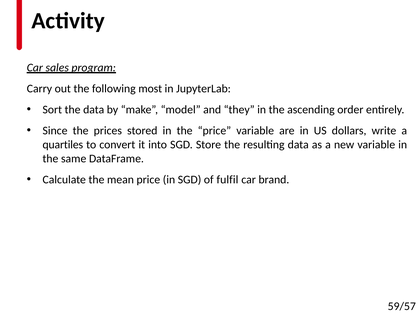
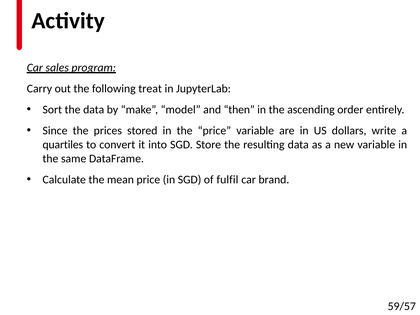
most: most -> treat (150, 89)
they: they -> then (239, 110)
